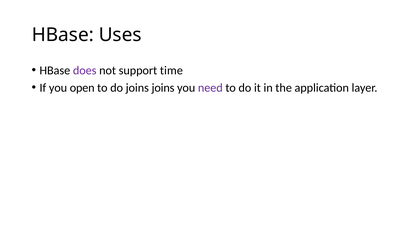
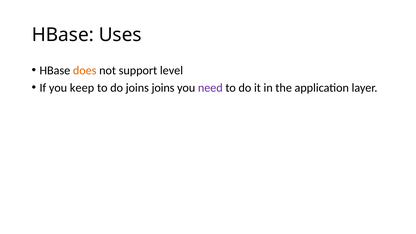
does colour: purple -> orange (85, 70)
time: time -> level (172, 70)
open: open -> keep (82, 88)
